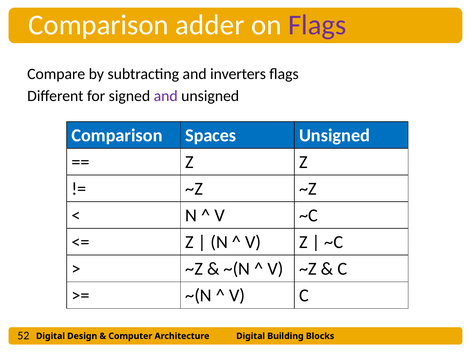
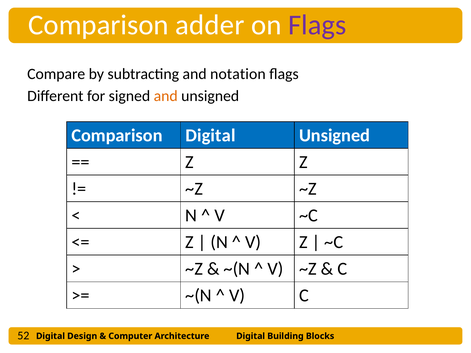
inverters: inverters -> notation (238, 74)
and colour: purple -> orange (166, 96)
Comparison Spaces: Spaces -> Digital (210, 135)
